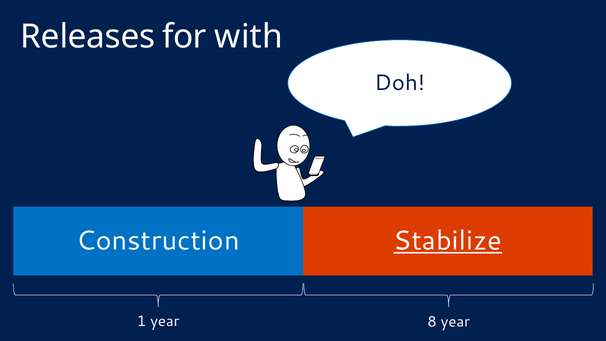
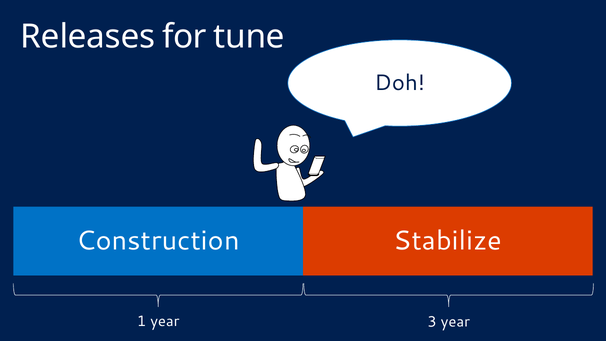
with: with -> tune (249, 37)
Stabilize underline: present -> none (448, 241)
8: 8 -> 3 (432, 322)
